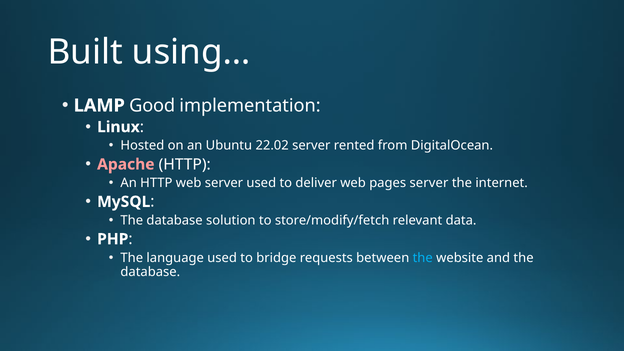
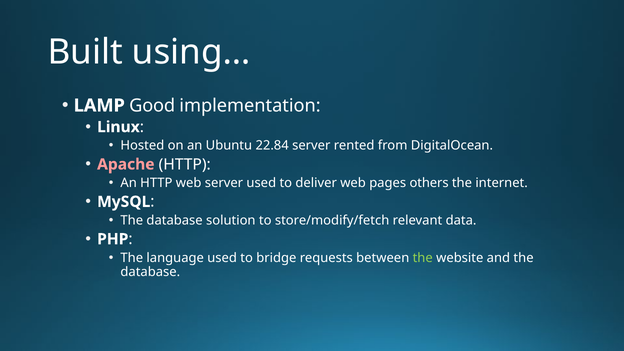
22.02: 22.02 -> 22.84 (272, 146)
pages server: server -> others (429, 183)
the colour: light blue -> light green (423, 258)
